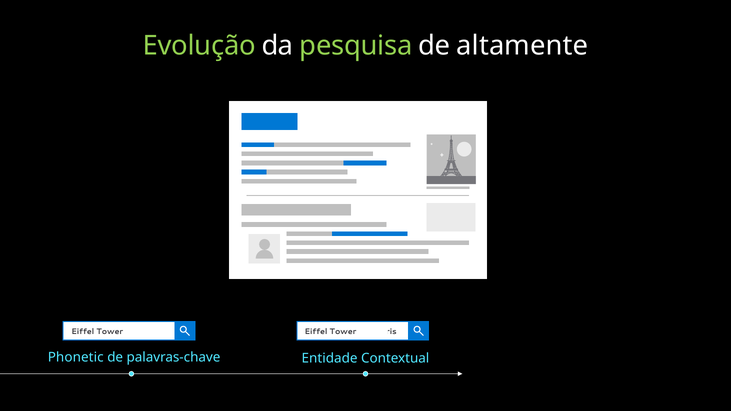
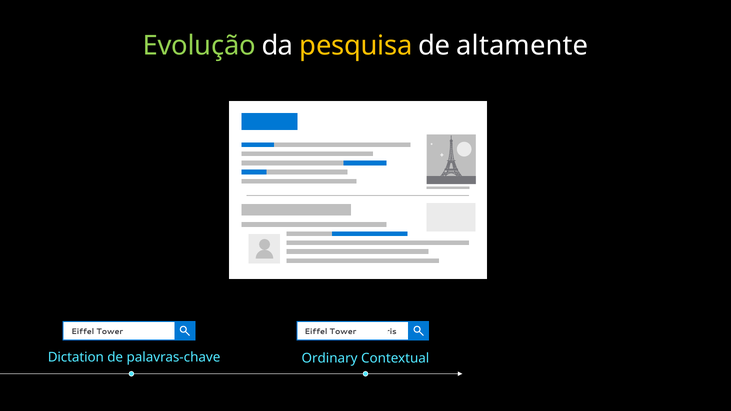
pesquisa colour: light green -> yellow (356, 46)
Phonetic: Phonetic -> Dictation (76, 357)
Entidade: Entidade -> Ordinary (330, 359)
